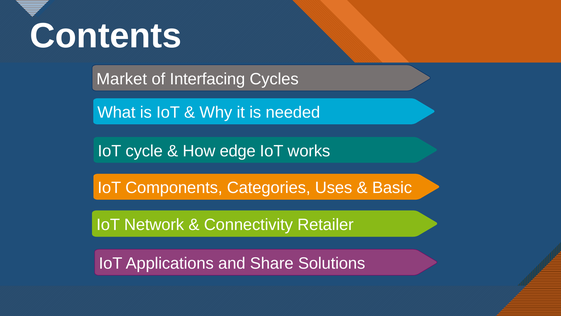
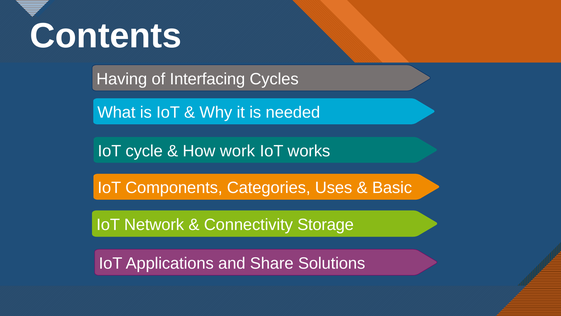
Market: Market -> Having (122, 79)
edge: edge -> work (237, 151)
Retailer: Retailer -> Storage (326, 224)
